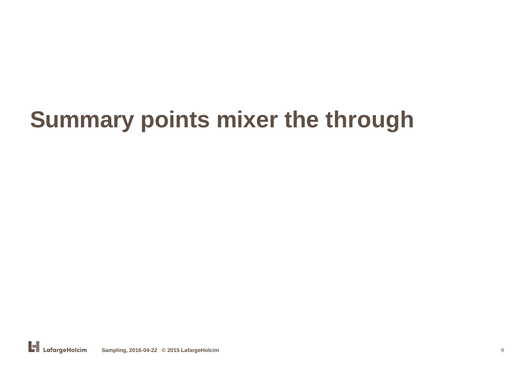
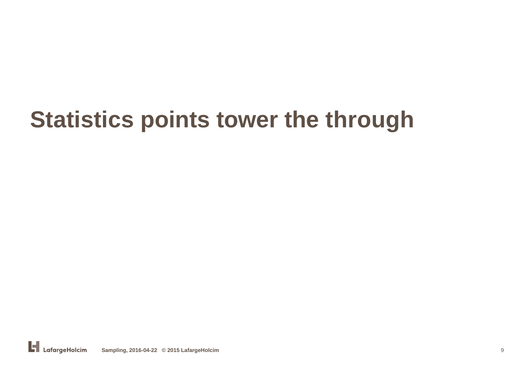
Summary: Summary -> Statistics (82, 120)
mixer: mixer -> tower (247, 120)
